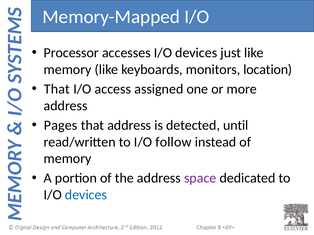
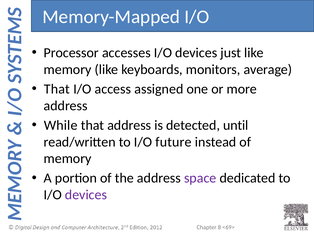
location: location -> average (268, 70)
Pages: Pages -> While (61, 125)
follow: follow -> future (173, 142)
devices colour: blue -> purple (86, 195)
